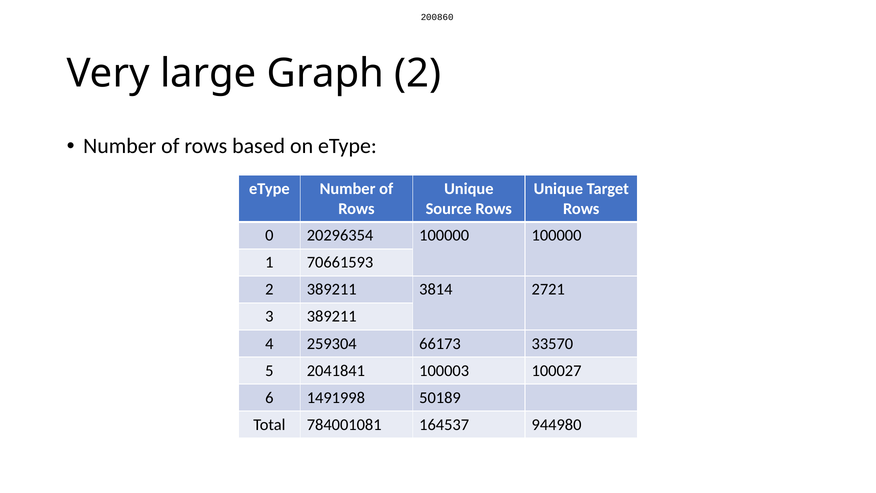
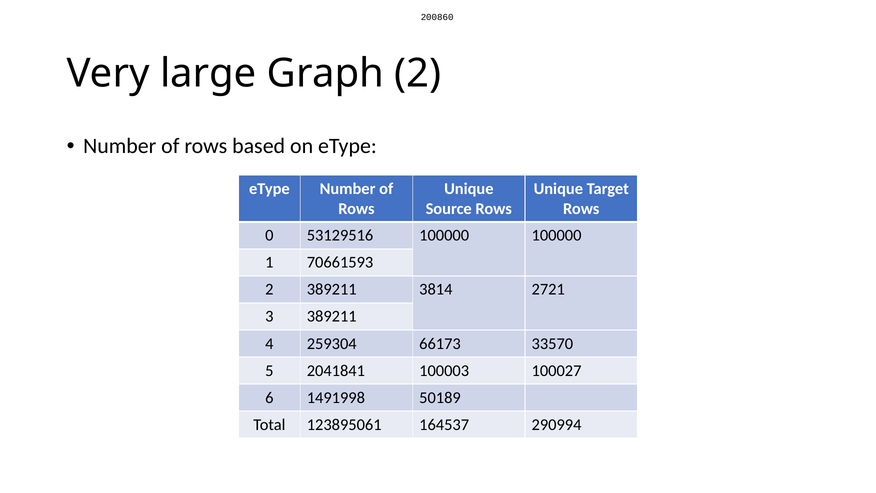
20296354: 20296354 -> 53129516 (340, 235)
784001081: 784001081 -> 123895061 (344, 424)
944980: 944980 -> 290994 (557, 424)
